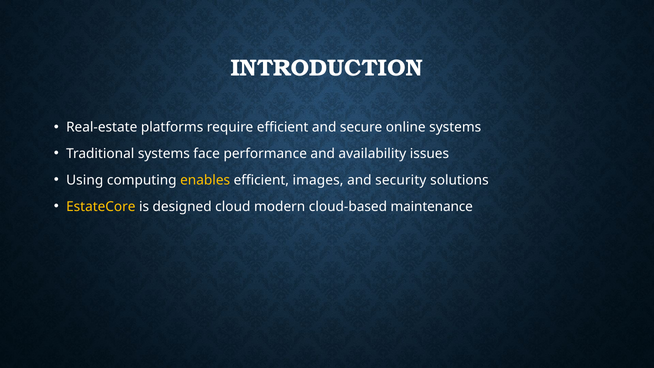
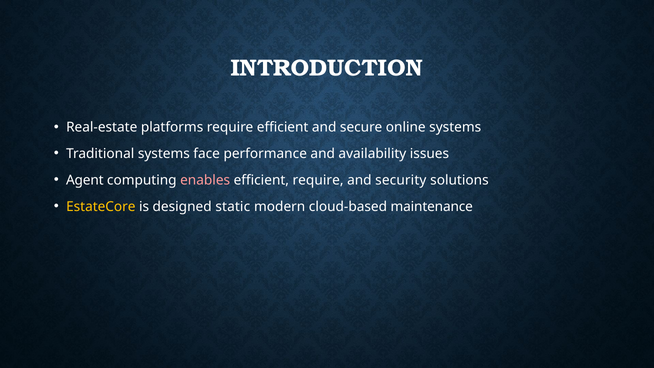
Using: Using -> Agent (85, 180)
enables colour: yellow -> pink (205, 180)
efficient images: images -> require (318, 180)
cloud: cloud -> static (233, 207)
